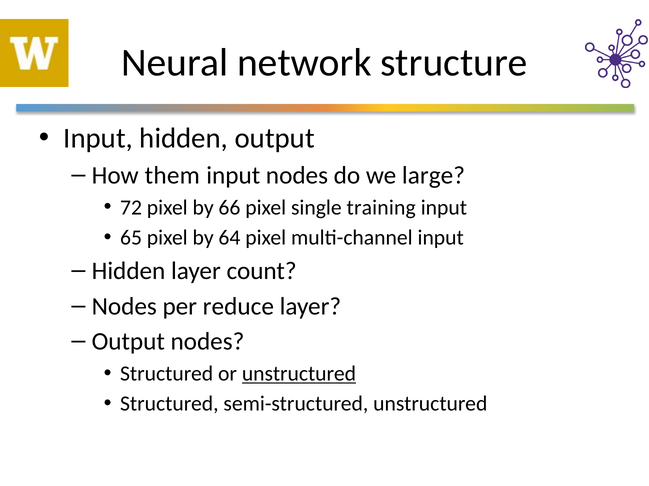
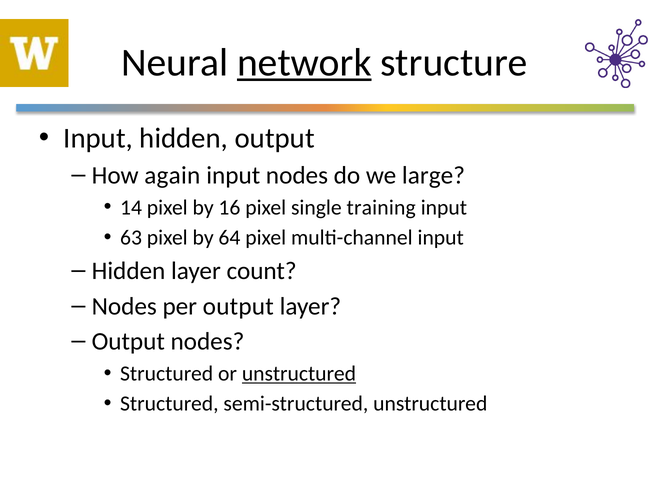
network underline: none -> present (304, 63)
them: them -> again (172, 176)
72: 72 -> 14 (131, 208)
66: 66 -> 16 (229, 208)
65: 65 -> 63 (131, 238)
per reduce: reduce -> output (238, 307)
